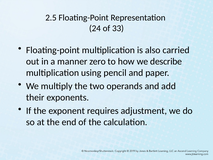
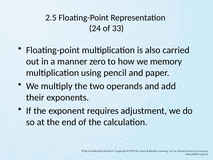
describe: describe -> memory (166, 61)
